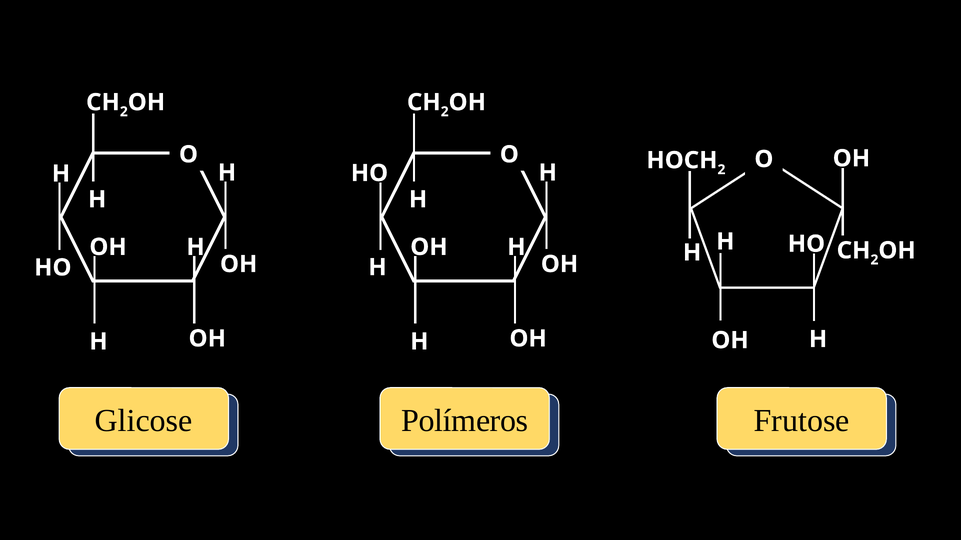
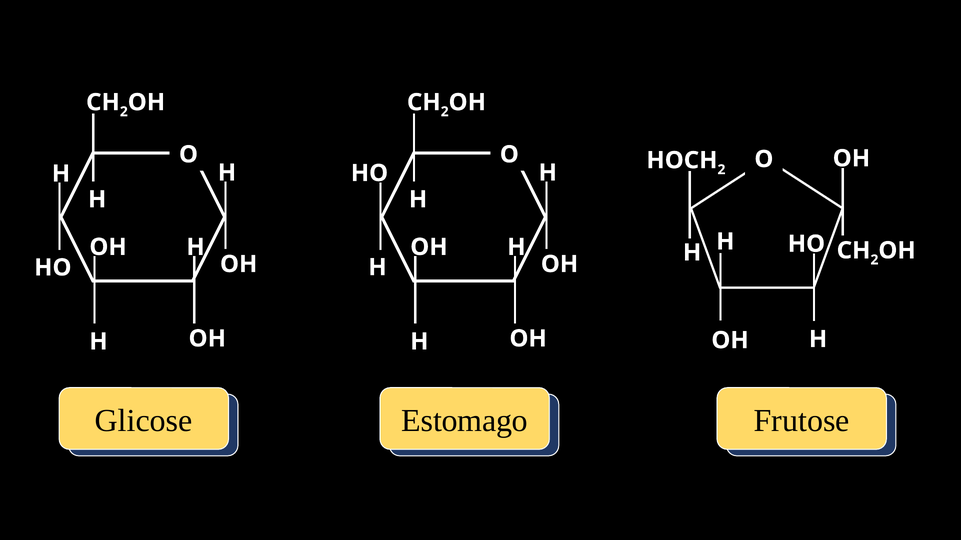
Polímeros: Polímeros -> Estomago (465, 421)
